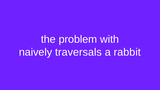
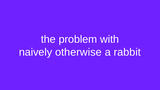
traversals: traversals -> otherwise (78, 52)
